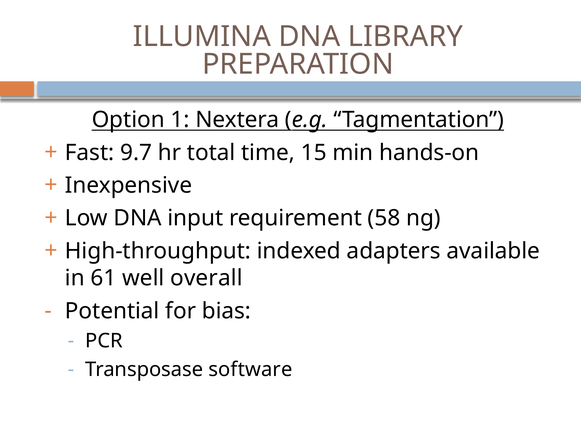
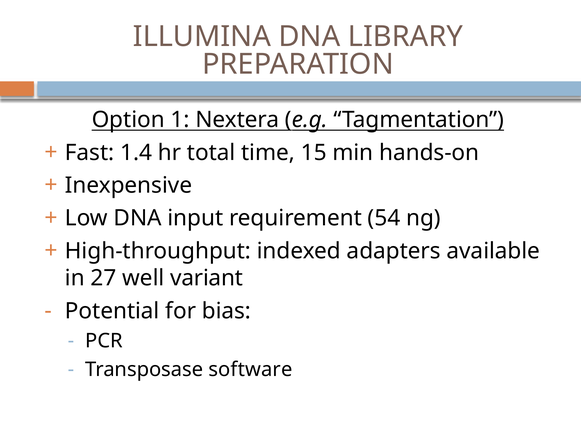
9.7: 9.7 -> 1.4 (136, 152)
58: 58 -> 54 (384, 218)
61: 61 -> 27 (103, 278)
overall: overall -> variant (207, 278)
